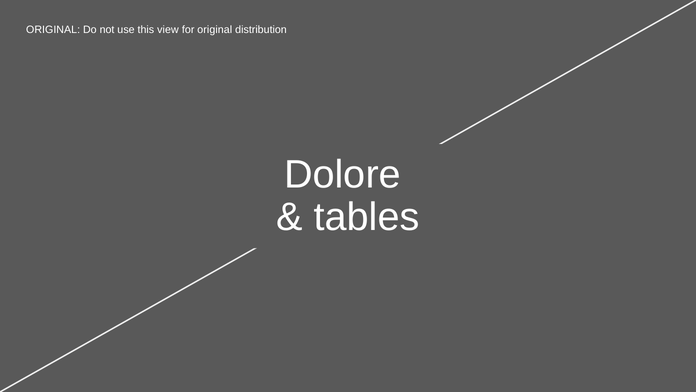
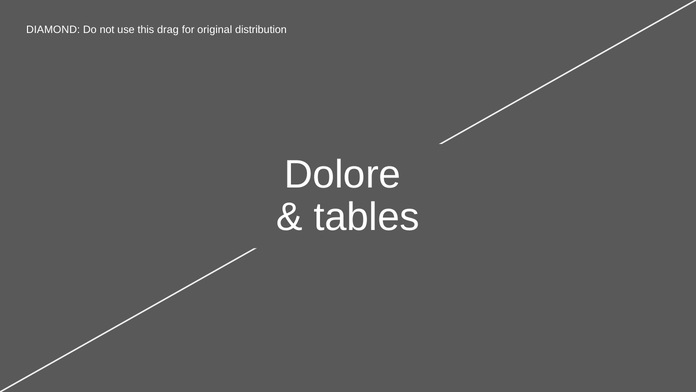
ORIGINAL: ORIGINAL -> DIAMOND (53, 30)
view: view -> drag (168, 30)
